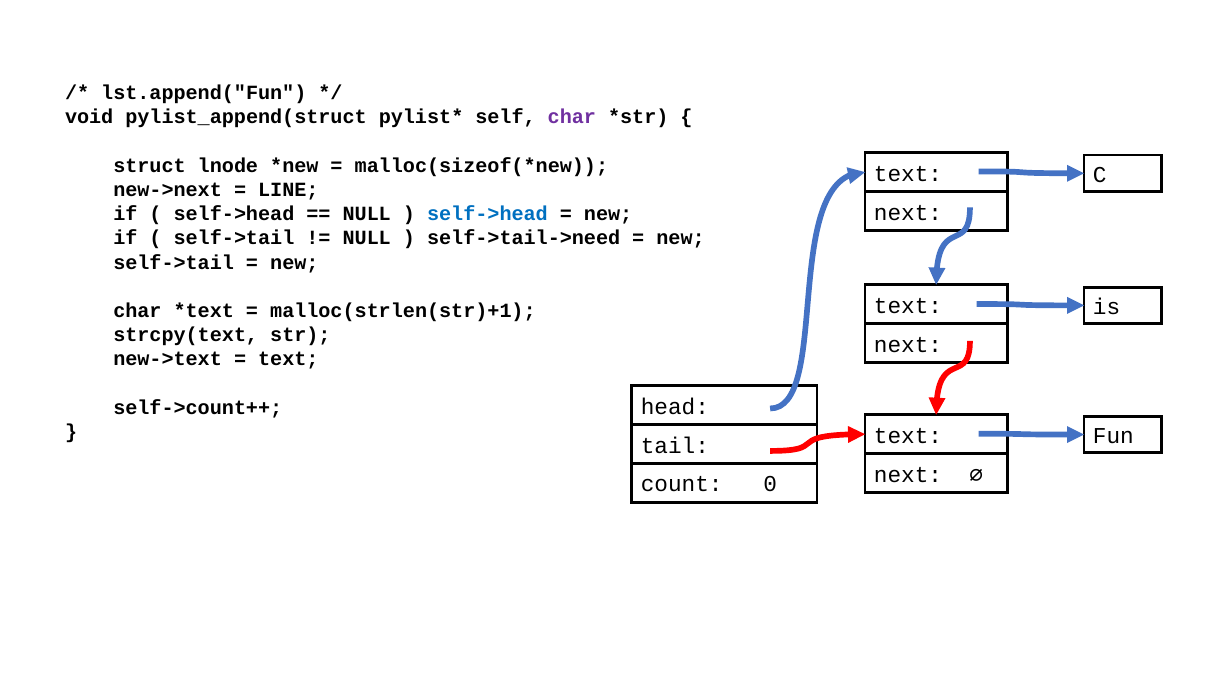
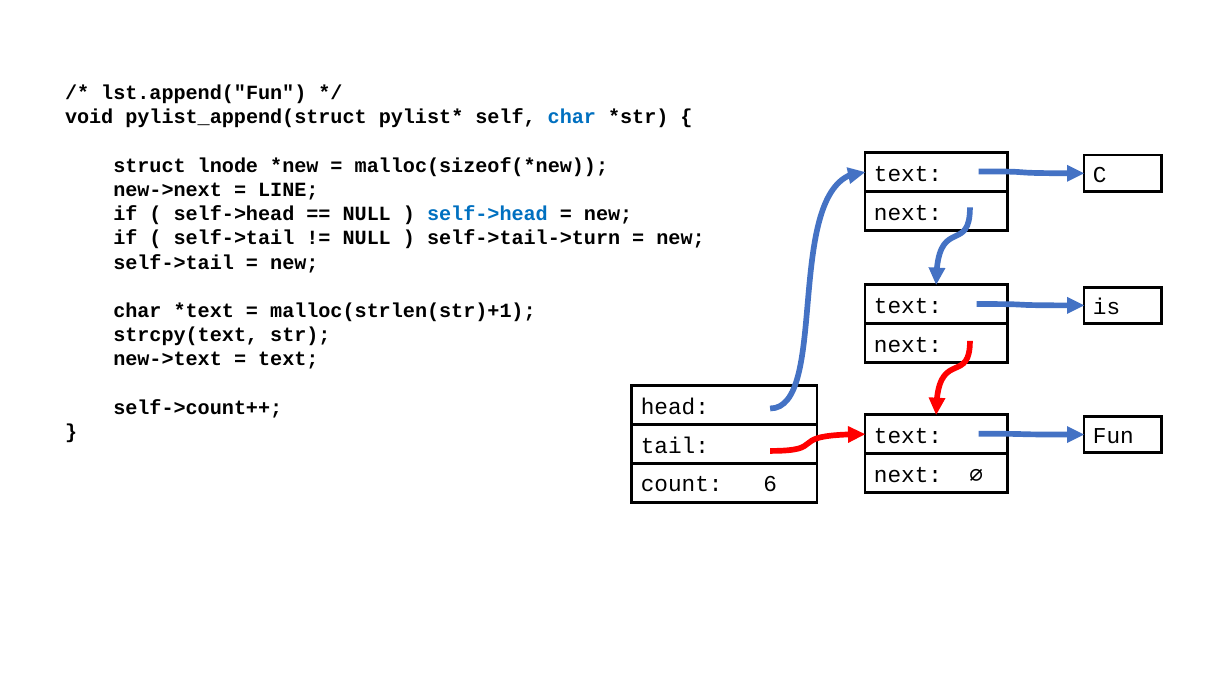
char colour: purple -> blue (572, 117)
self->tail->need: self->tail->need -> self->tail->turn (524, 238)
0: 0 -> 6 (770, 485)
